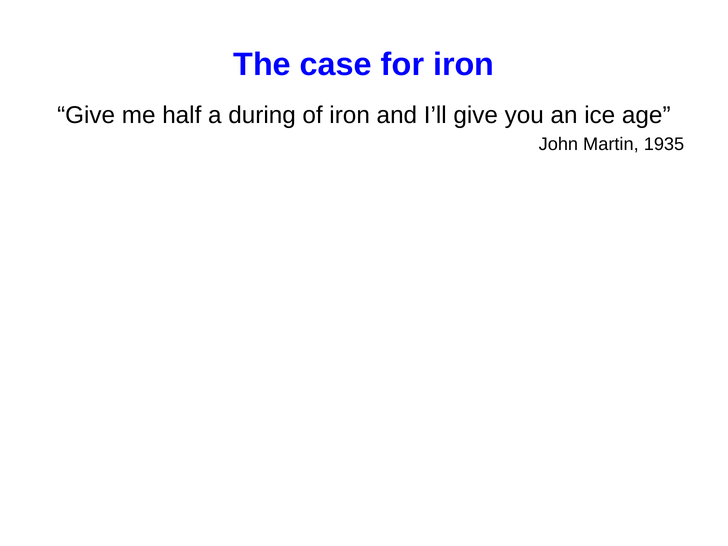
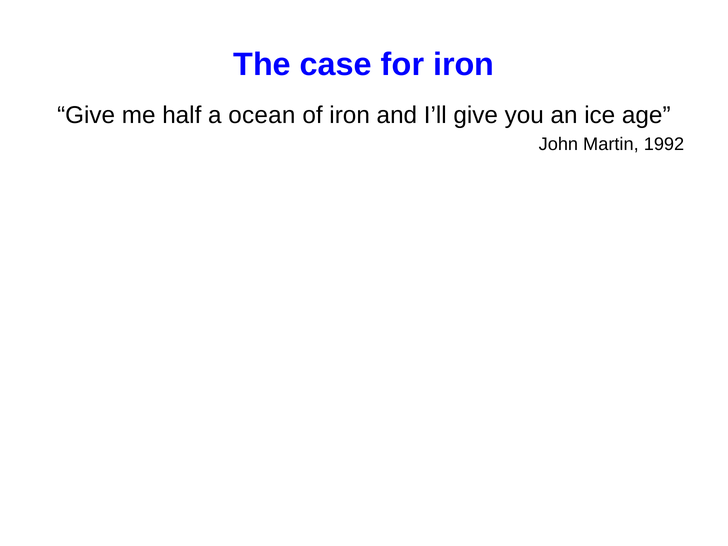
during: during -> ocean (262, 115)
1935: 1935 -> 1992 (664, 144)
